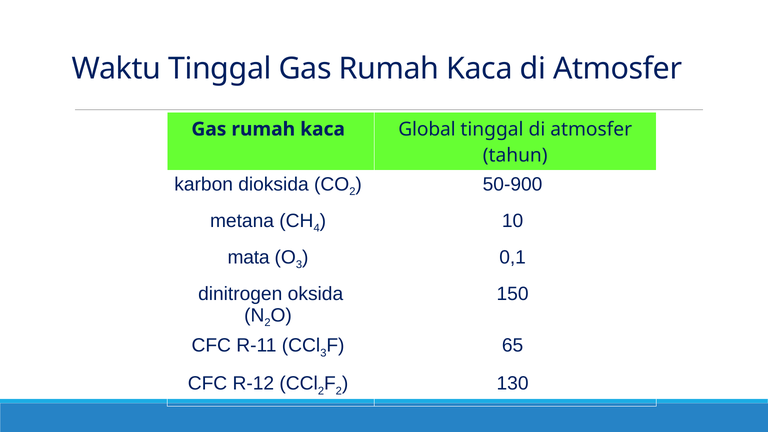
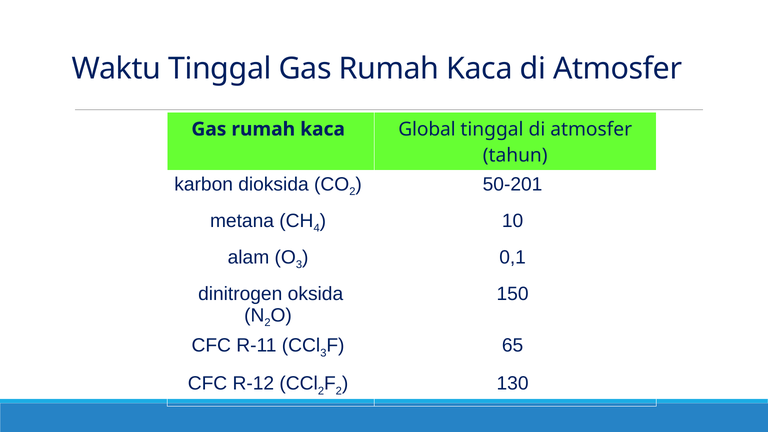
50-900: 50-900 -> 50-201 (513, 184)
mata: mata -> alam (248, 257)
